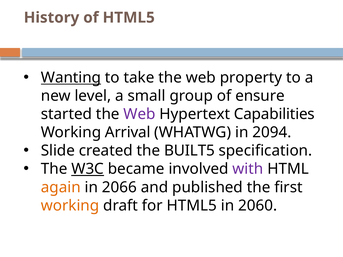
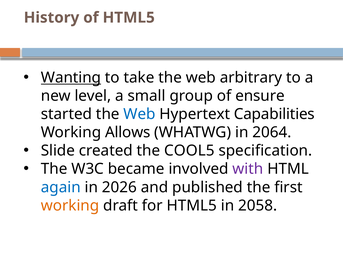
property: property -> arbitrary (251, 78)
Web colour: purple -> blue (139, 114)
Arrival: Arrival -> Allows (128, 133)
2094: 2094 -> 2064 (272, 133)
BUILT5: BUILT5 -> COOL5 (189, 151)
W3C underline: present -> none (88, 169)
again colour: orange -> blue (61, 187)
2066: 2066 -> 2026 (119, 187)
2060: 2060 -> 2058 (258, 206)
